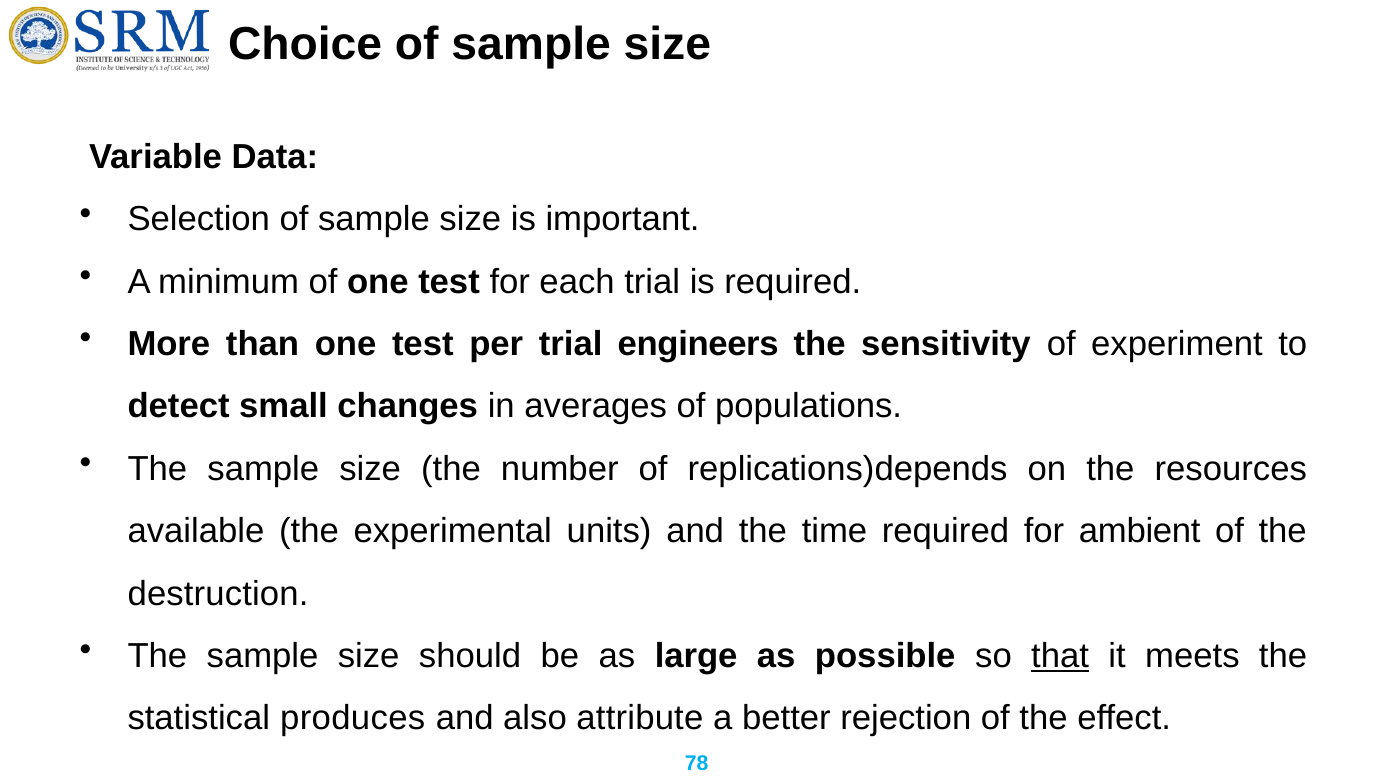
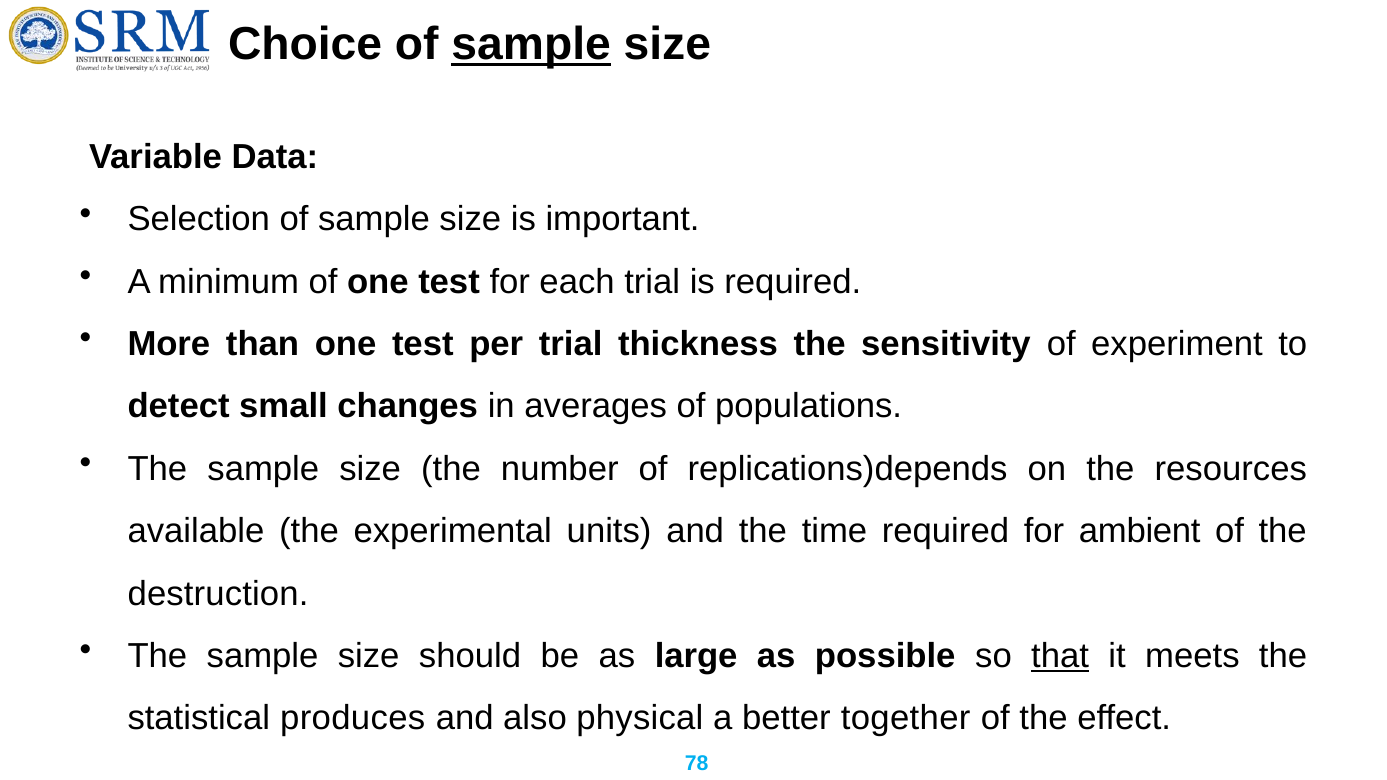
sample underline: none -> present (531, 44)
engineers: engineers -> thickness (698, 344)
attribute: attribute -> physical (640, 719)
rejection: rejection -> together (906, 719)
